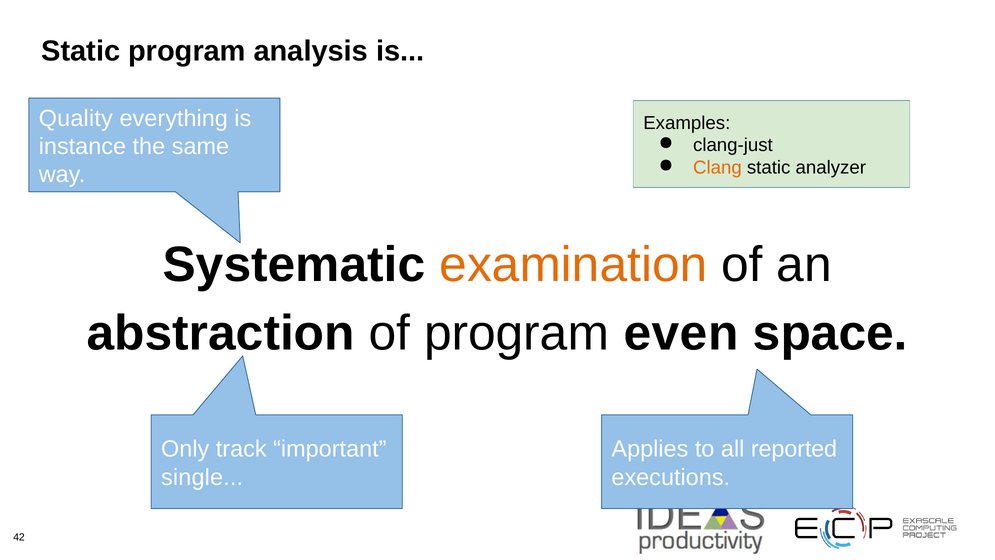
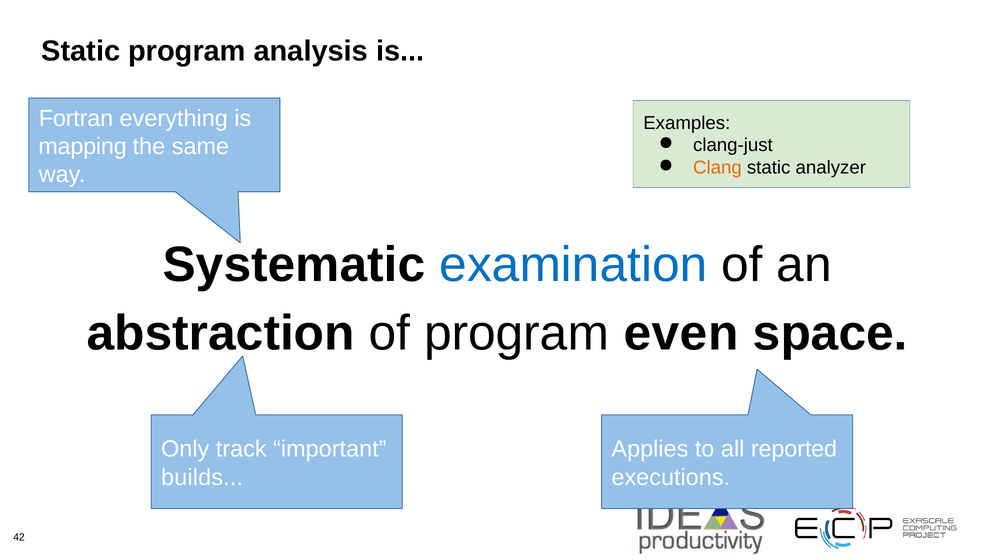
Quality: Quality -> Fortran (76, 118)
instance: instance -> mapping (83, 146)
examination colour: orange -> blue (573, 265)
single: single -> builds (202, 477)
